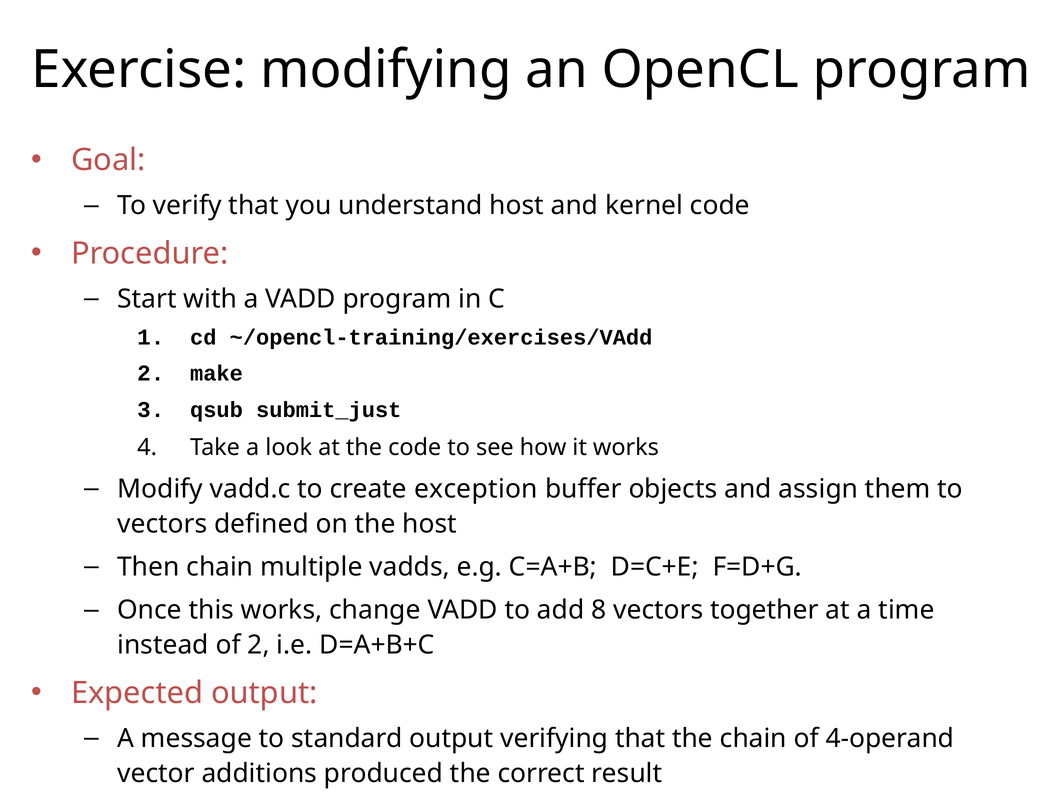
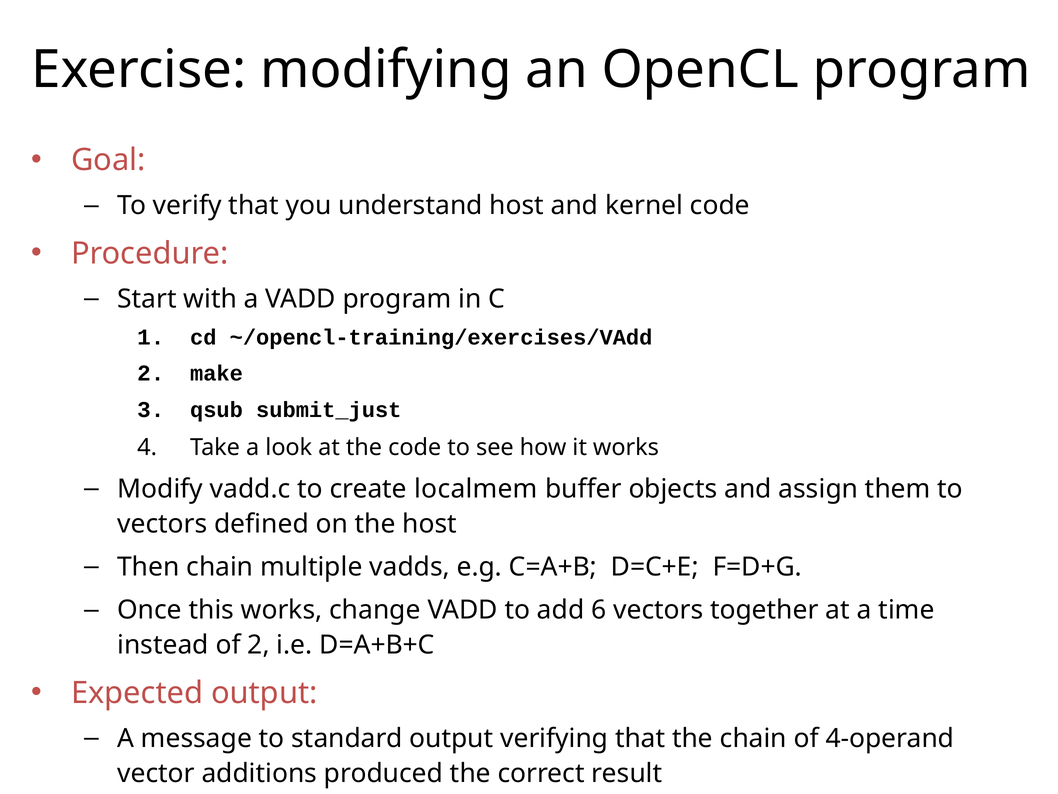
exception: exception -> localmem (476, 489)
8: 8 -> 6 (599, 610)
